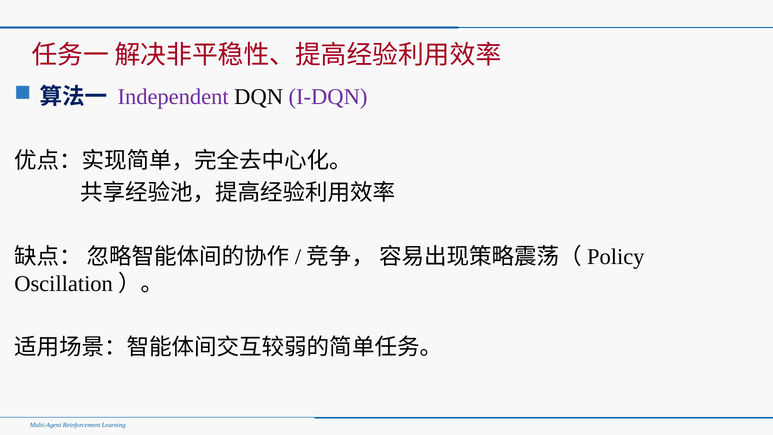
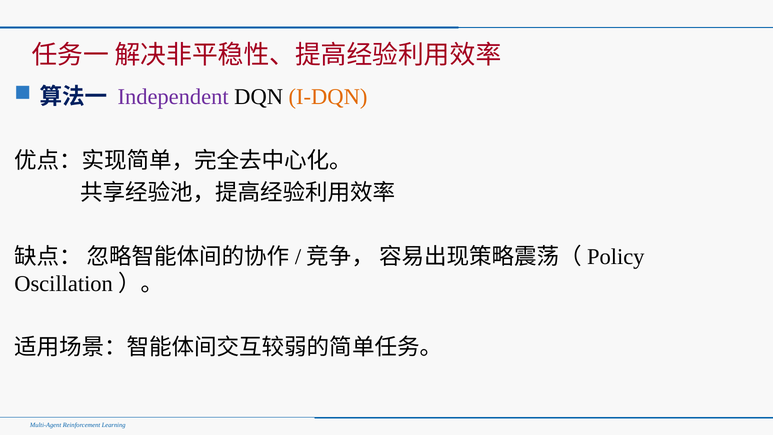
I-DQN colour: purple -> orange (328, 97)
